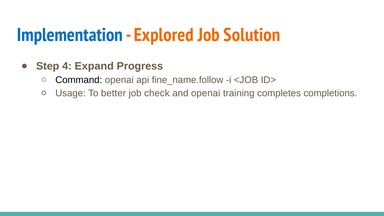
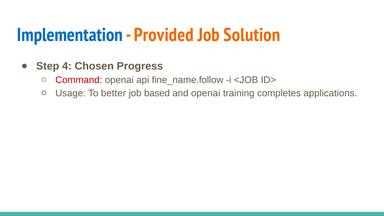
Explored: Explored -> Provided (164, 35)
Expand: Expand -> Chosen (94, 66)
Command colour: black -> red (79, 80)
check: check -> based (157, 93)
completions: completions -> applications (330, 93)
